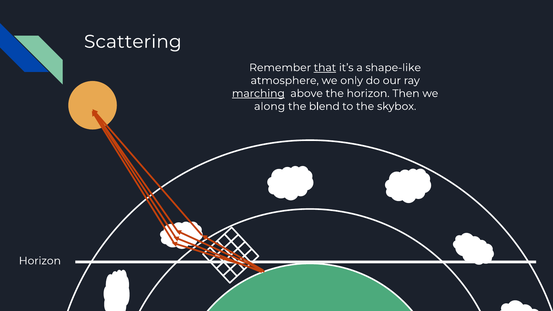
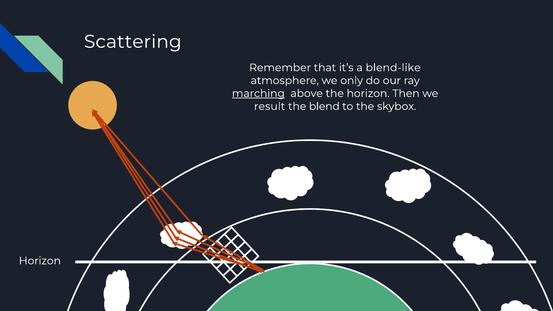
that underline: present -> none (325, 68)
shape-like: shape-like -> blend-like (393, 68)
along: along -> result (270, 106)
